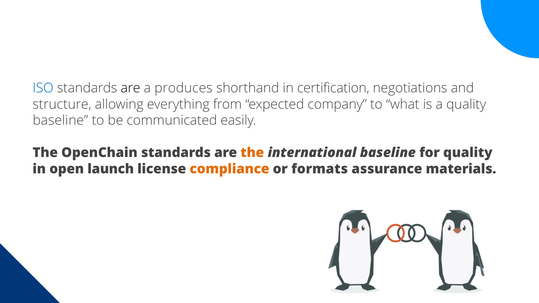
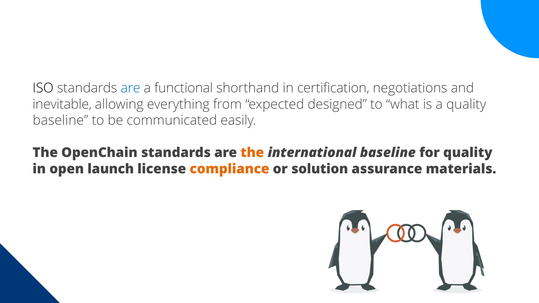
ISO colour: blue -> black (43, 88)
are colour: black -> blue (131, 88)
produces: produces -> functional (184, 88)
structure: structure -> inevitable (62, 104)
company: company -> designed (337, 104)
formats: formats -> solution (320, 169)
